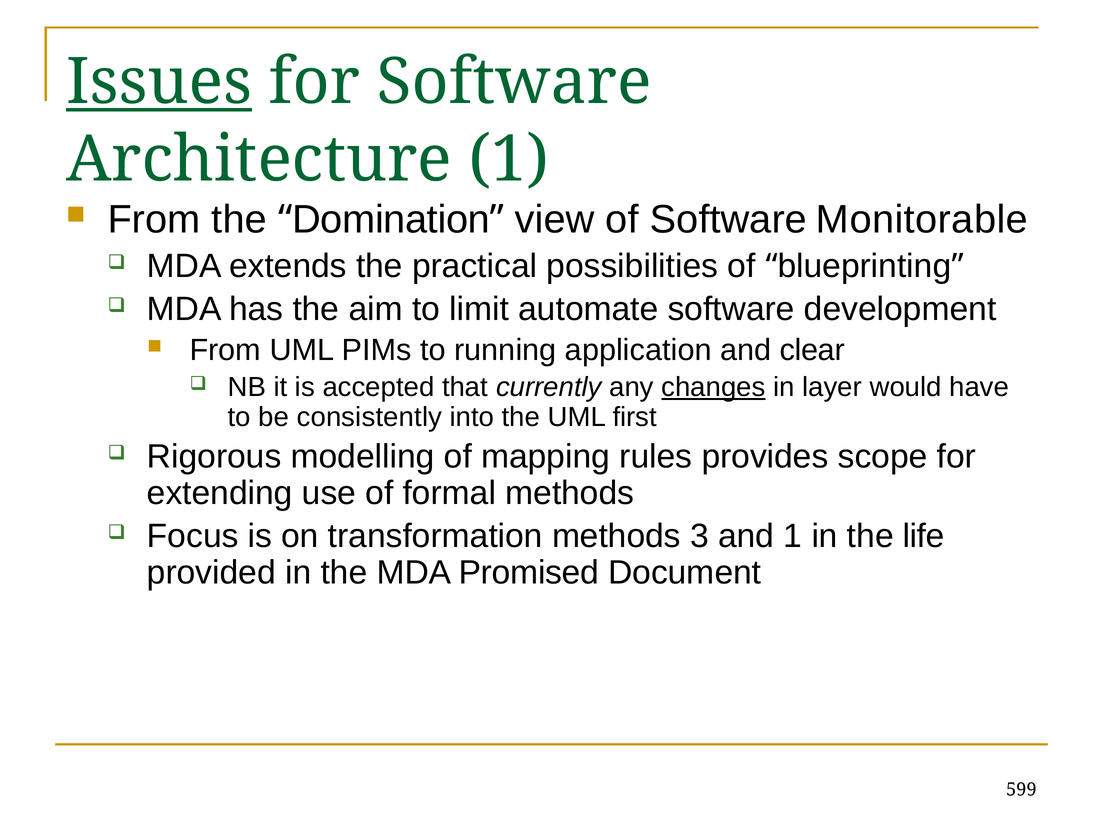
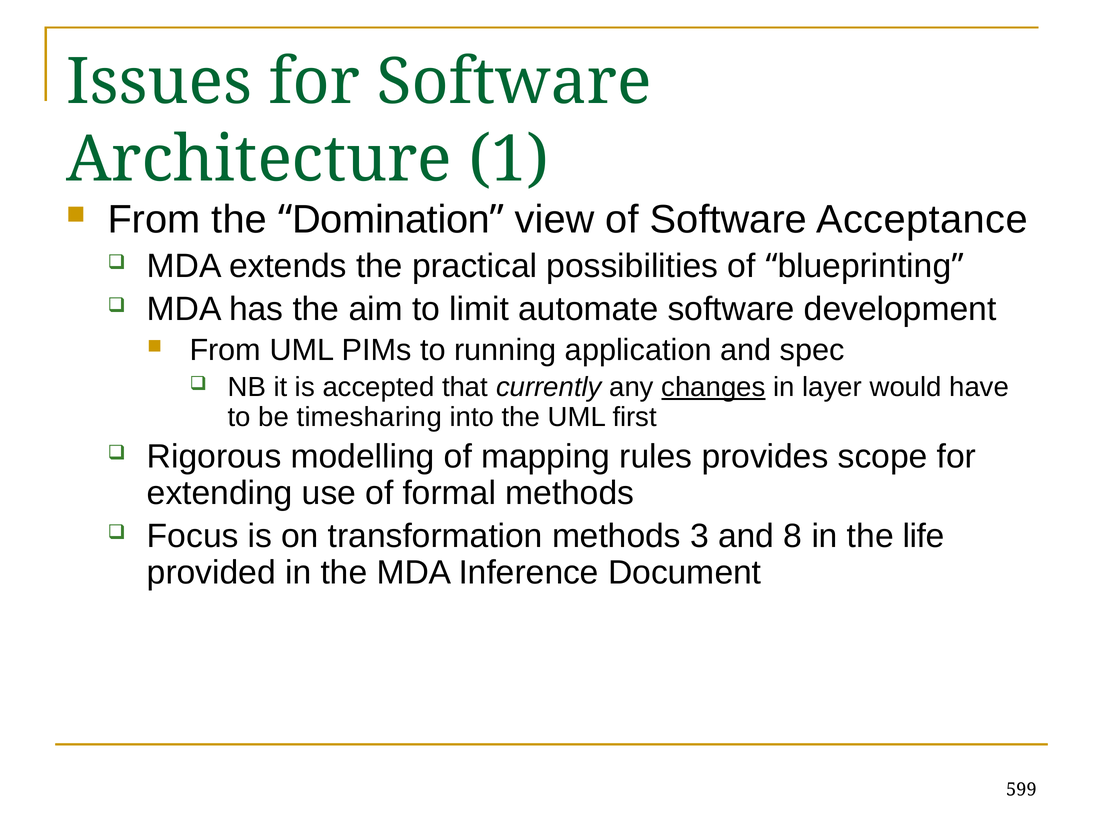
Issues underline: present -> none (159, 82)
Monitorable: Monitorable -> Acceptance (922, 220)
clear: clear -> spec (812, 350)
consistently: consistently -> timesharing (369, 417)
and 1: 1 -> 8 (793, 536)
Promised: Promised -> Inference (529, 573)
